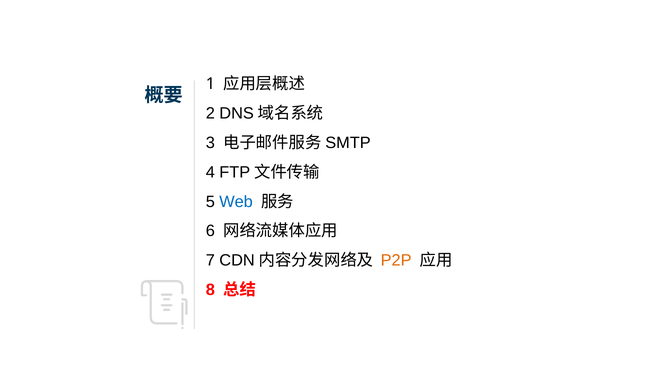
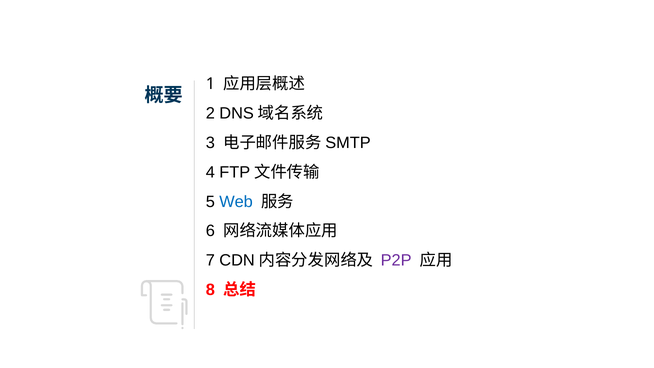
P2P colour: orange -> purple (396, 260)
